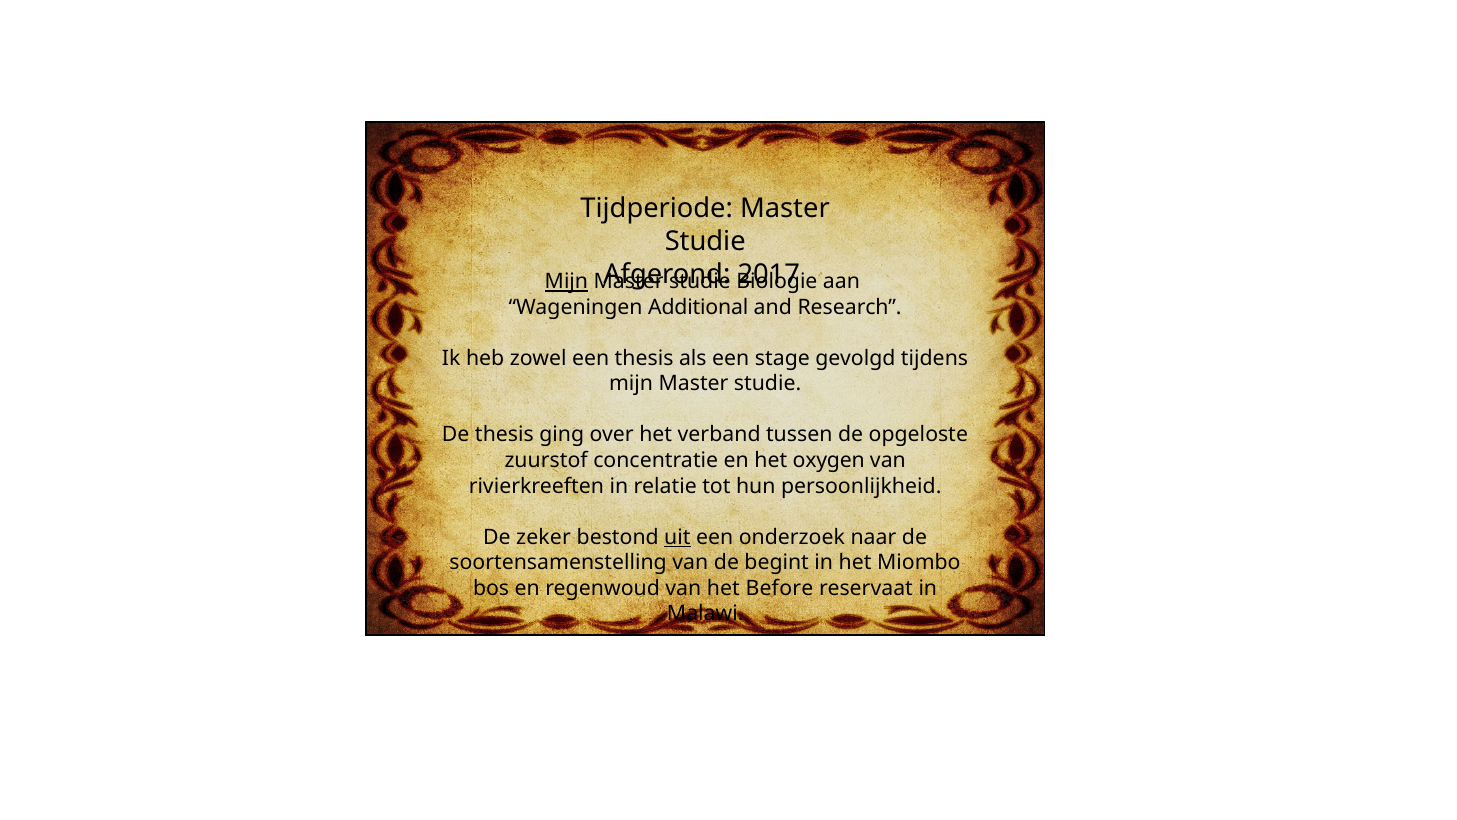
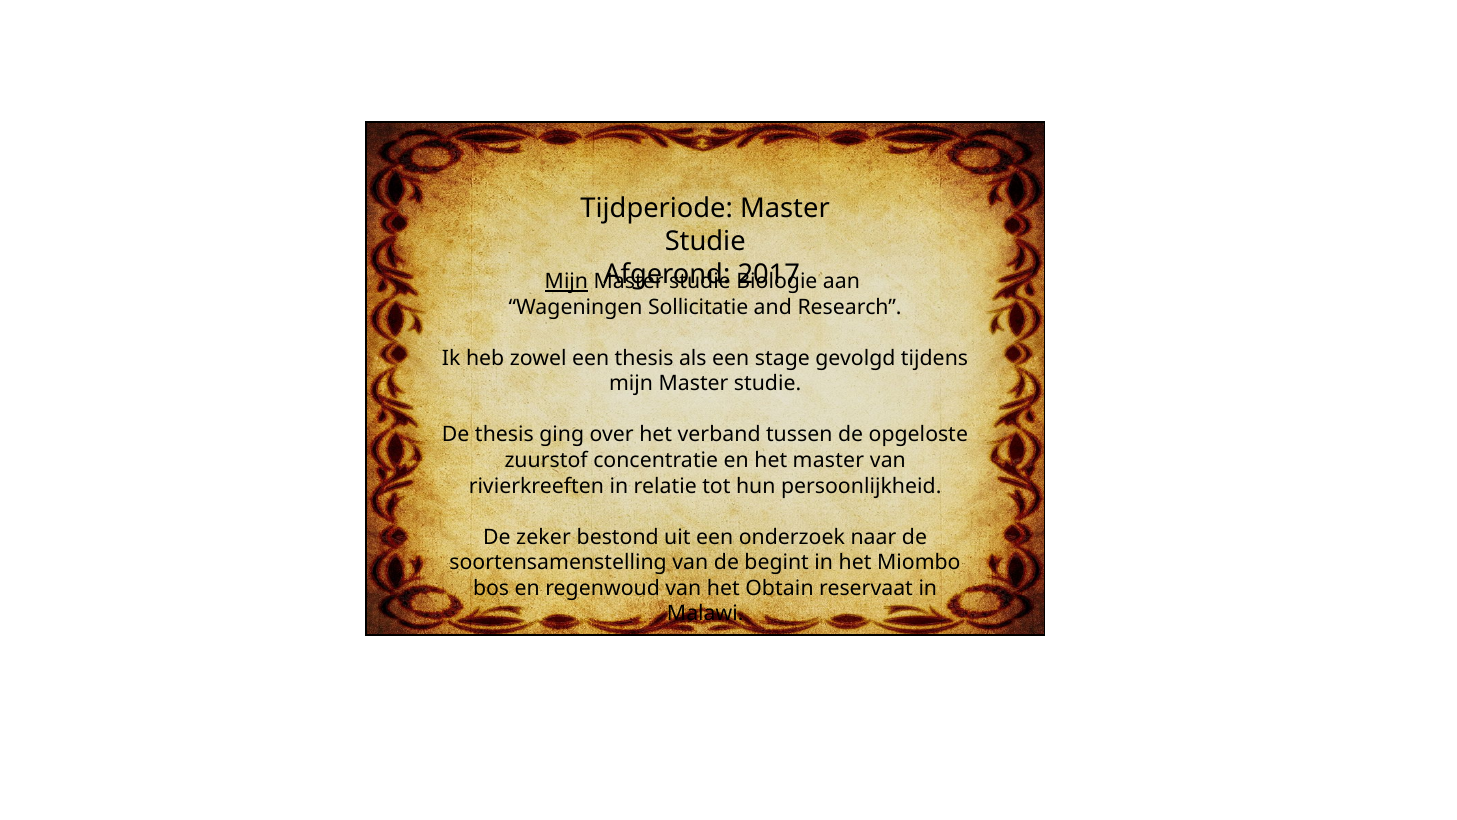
Additional: Additional -> Sollicitatie (698, 307)
het oxygen: oxygen -> master (828, 460)
uit underline: present -> none (677, 537)
Before: Before -> Obtain (779, 588)
